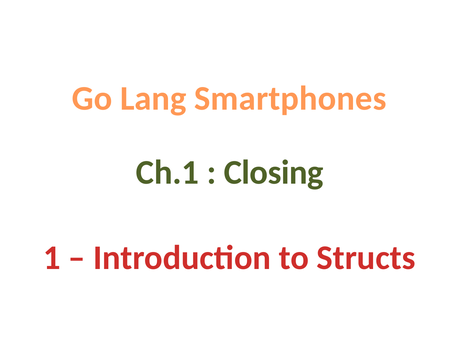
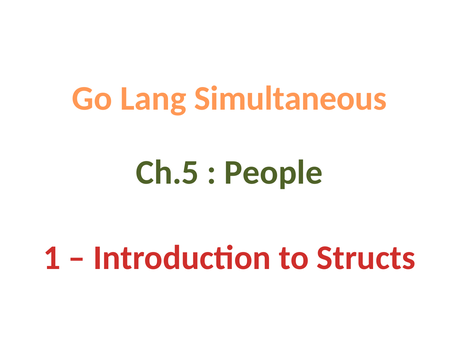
Smartphones: Smartphones -> Simultaneous (291, 98)
Ch.1: Ch.1 -> Ch.5 (167, 172)
Closing: Closing -> People (273, 172)
